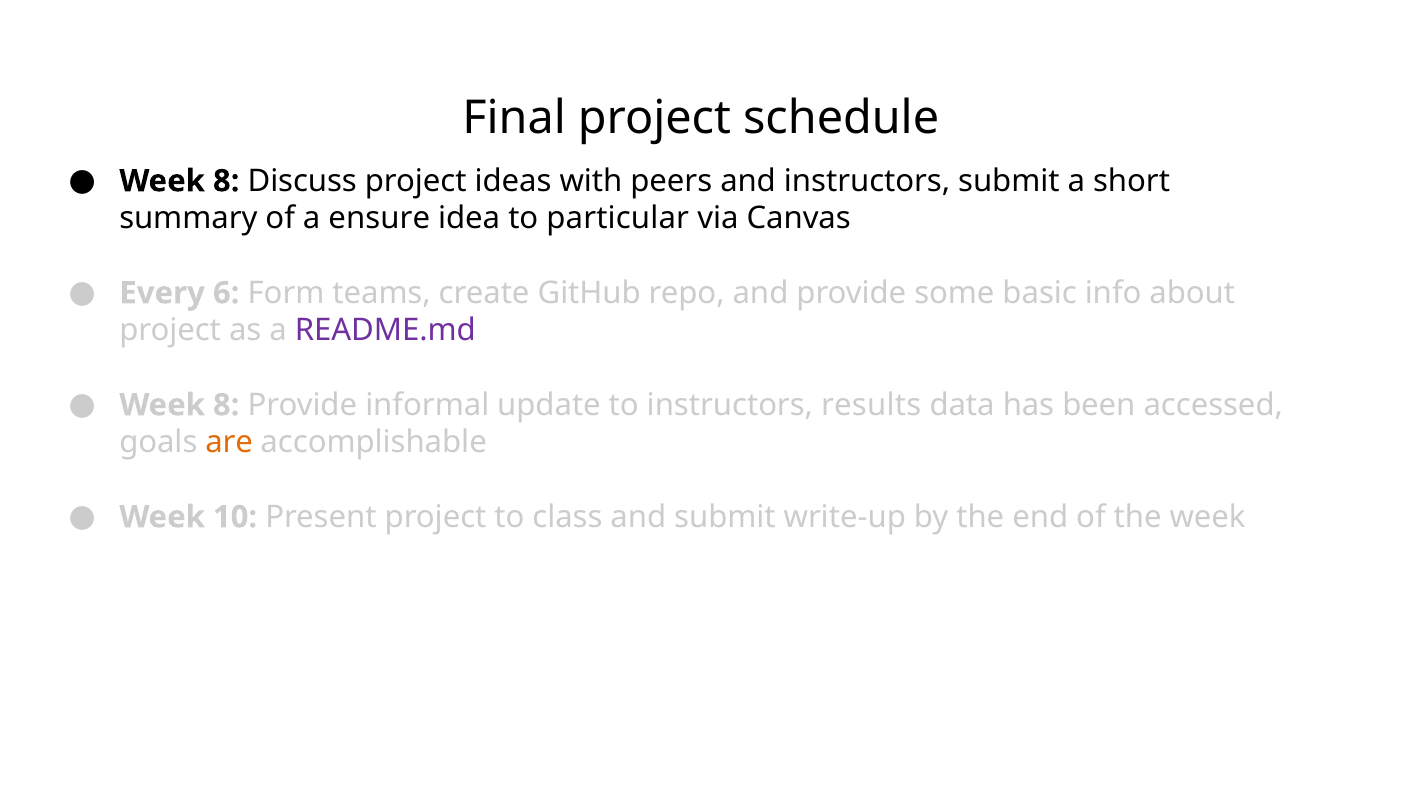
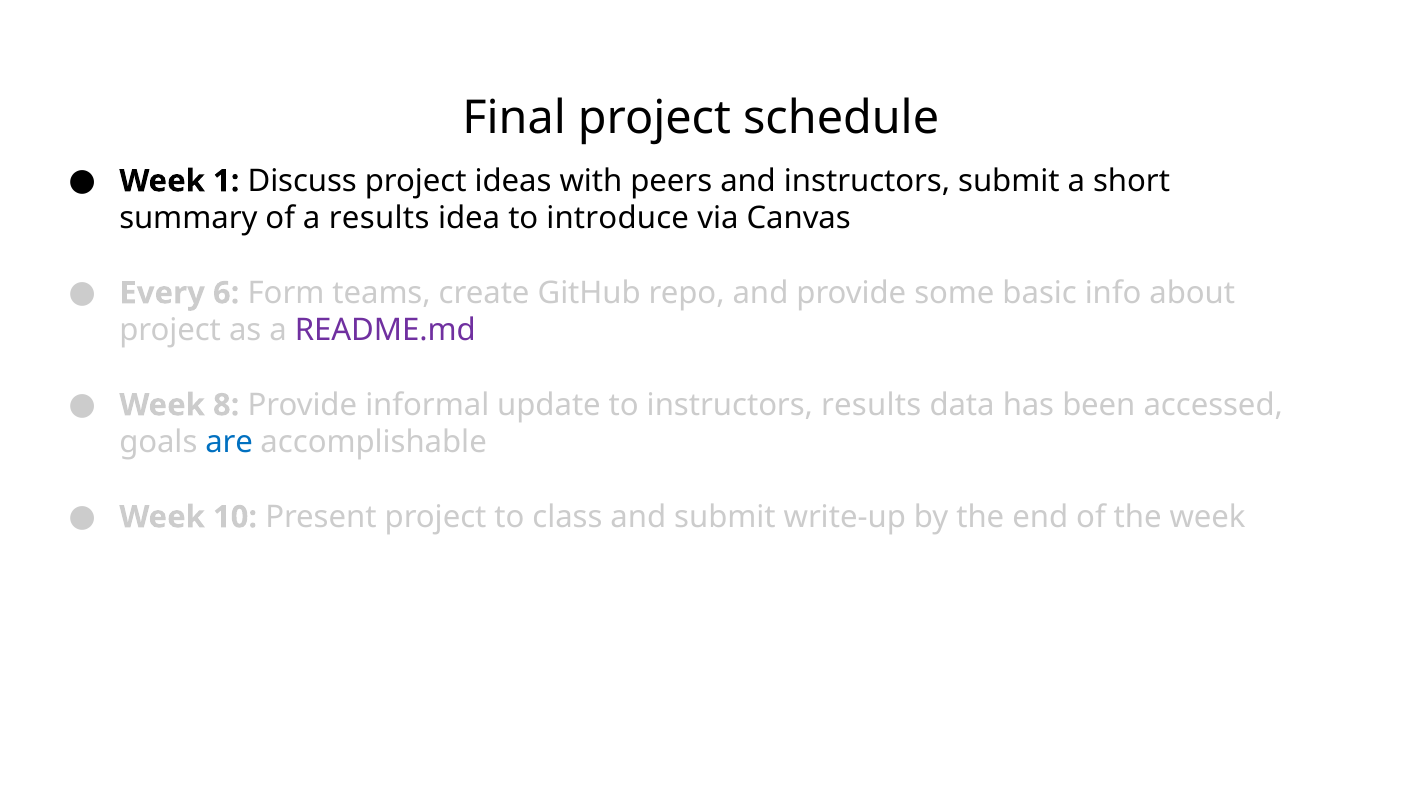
8: 8 -> 1 (226, 181)
a ensure: ensure -> results (379, 219)
particular: particular -> introduce (618, 219)
are colour: orange -> blue (229, 443)
